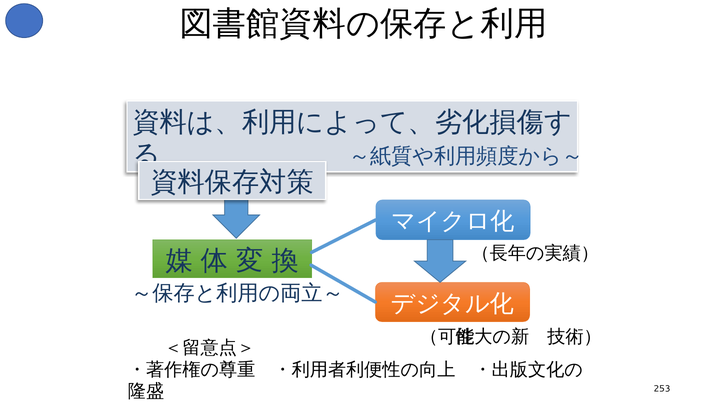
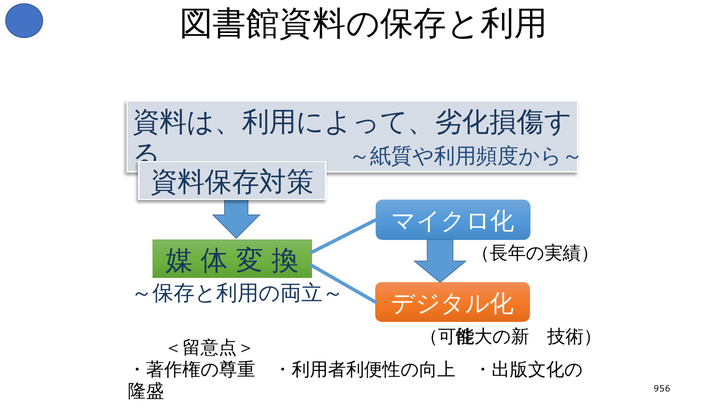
253: 253 -> 956 (662, 389)
